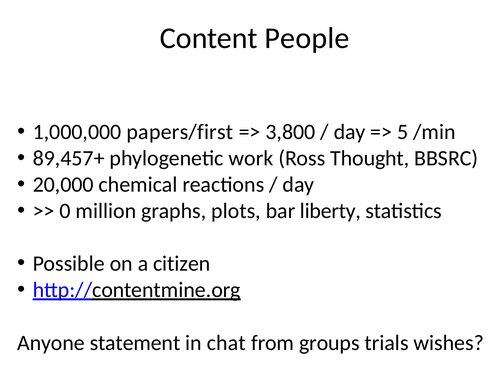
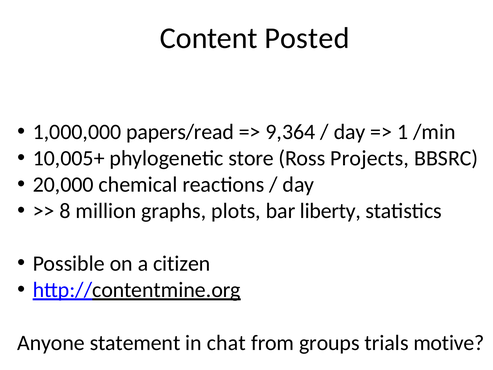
People: People -> Posted (307, 38)
papers/first: papers/first -> papers/read (180, 132)
3,800: 3,800 -> 9,364 (290, 132)
5: 5 -> 1 (403, 132)
89,457+: 89,457+ -> 10,005+ (69, 158)
work: work -> store (251, 158)
Thought: Thought -> Projects (370, 158)
0: 0 -> 8 (65, 211)
wishes: wishes -> motive (449, 343)
